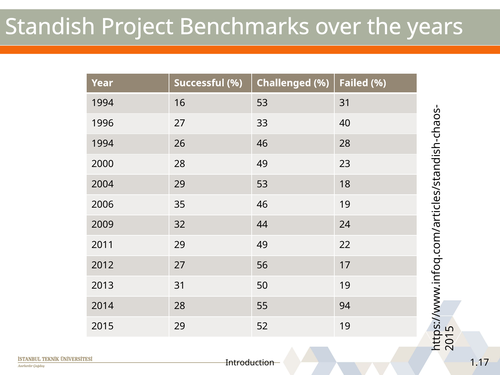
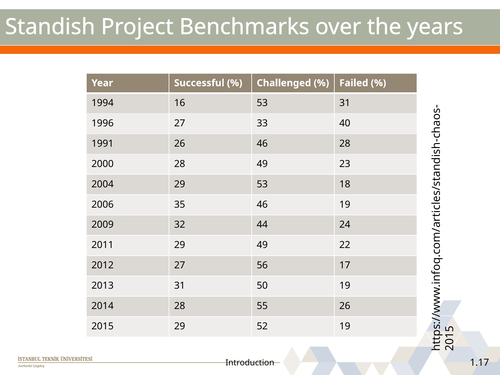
1994: 1994 -> 1991 (103, 144)
55 94: 94 -> 26 (345, 306)
